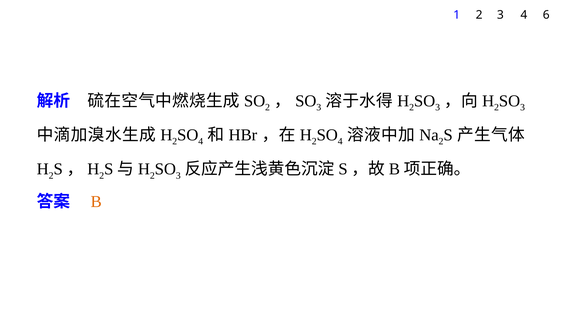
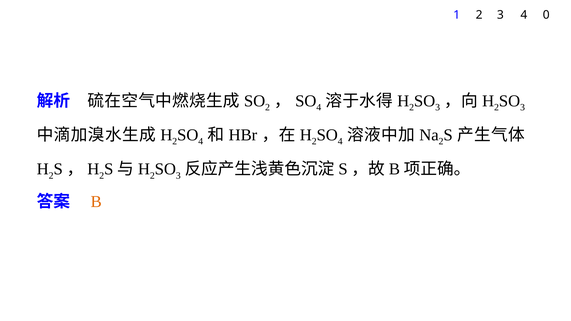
6: 6 -> 0 (546, 15)
3: 3 -> 4 (319, 107)
